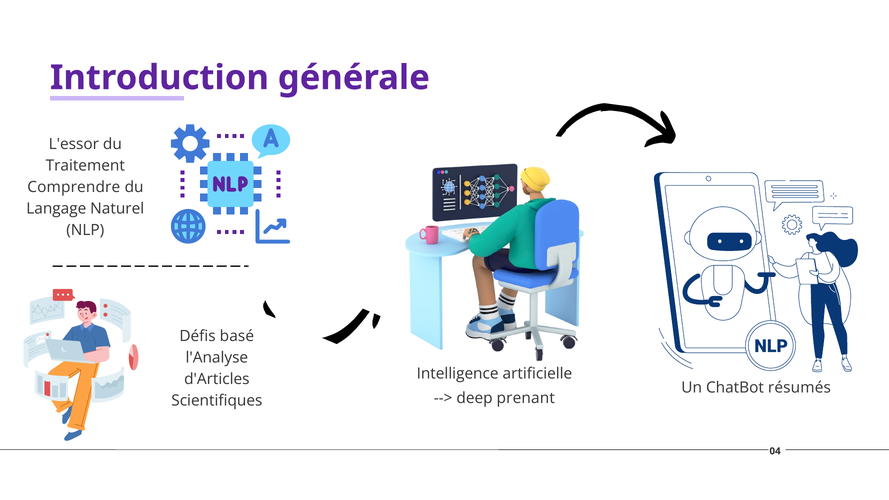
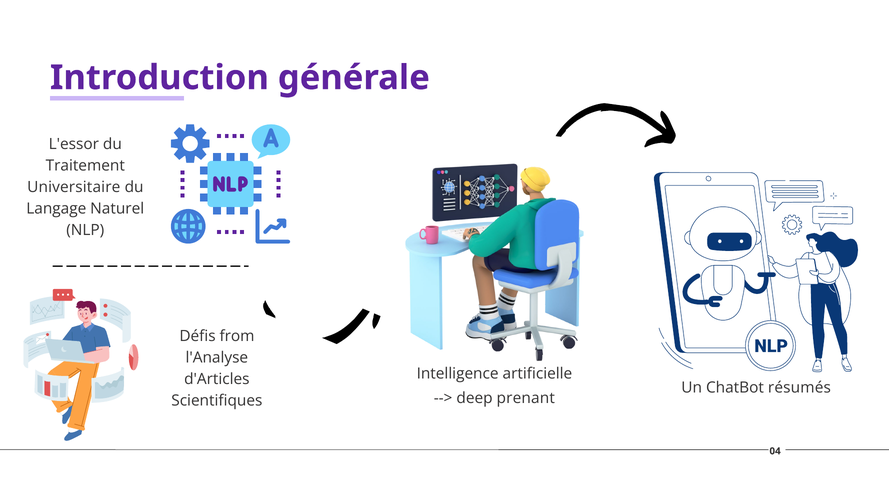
Comprendre: Comprendre -> Universitaire (74, 187)
basé: basé -> from (237, 336)
